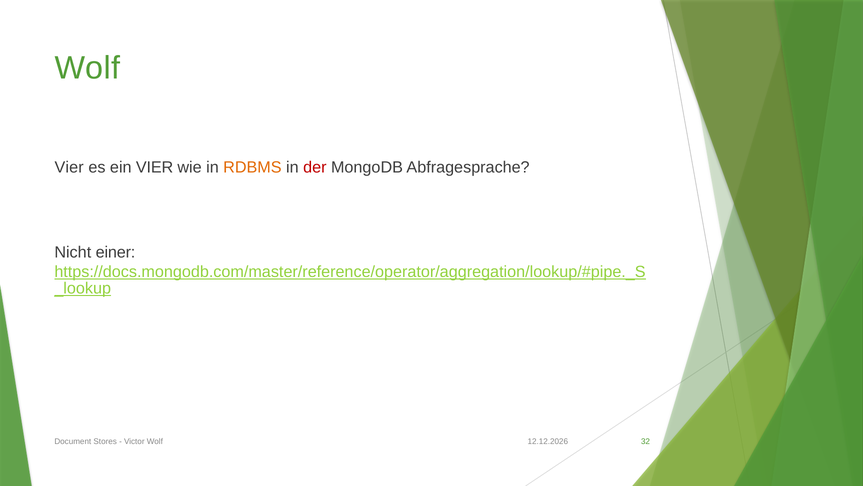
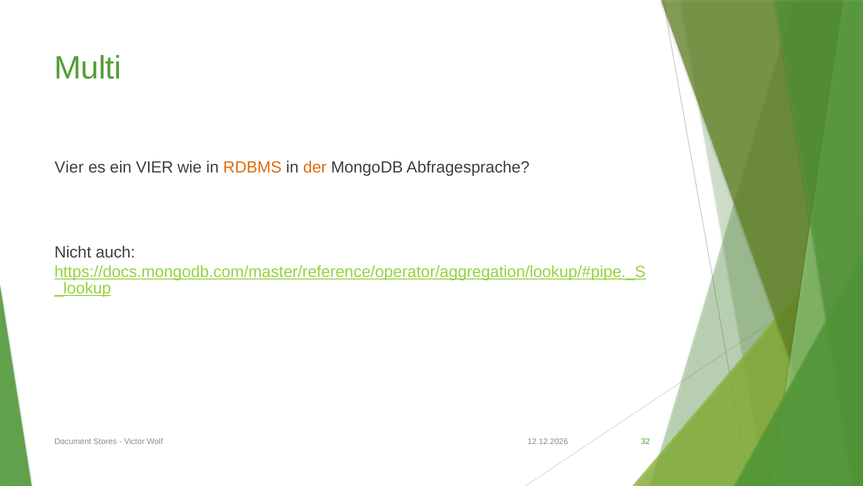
Wolf: Wolf -> Multi (88, 68)
der colour: red -> orange (315, 167)
einer: einer -> auch (115, 252)
